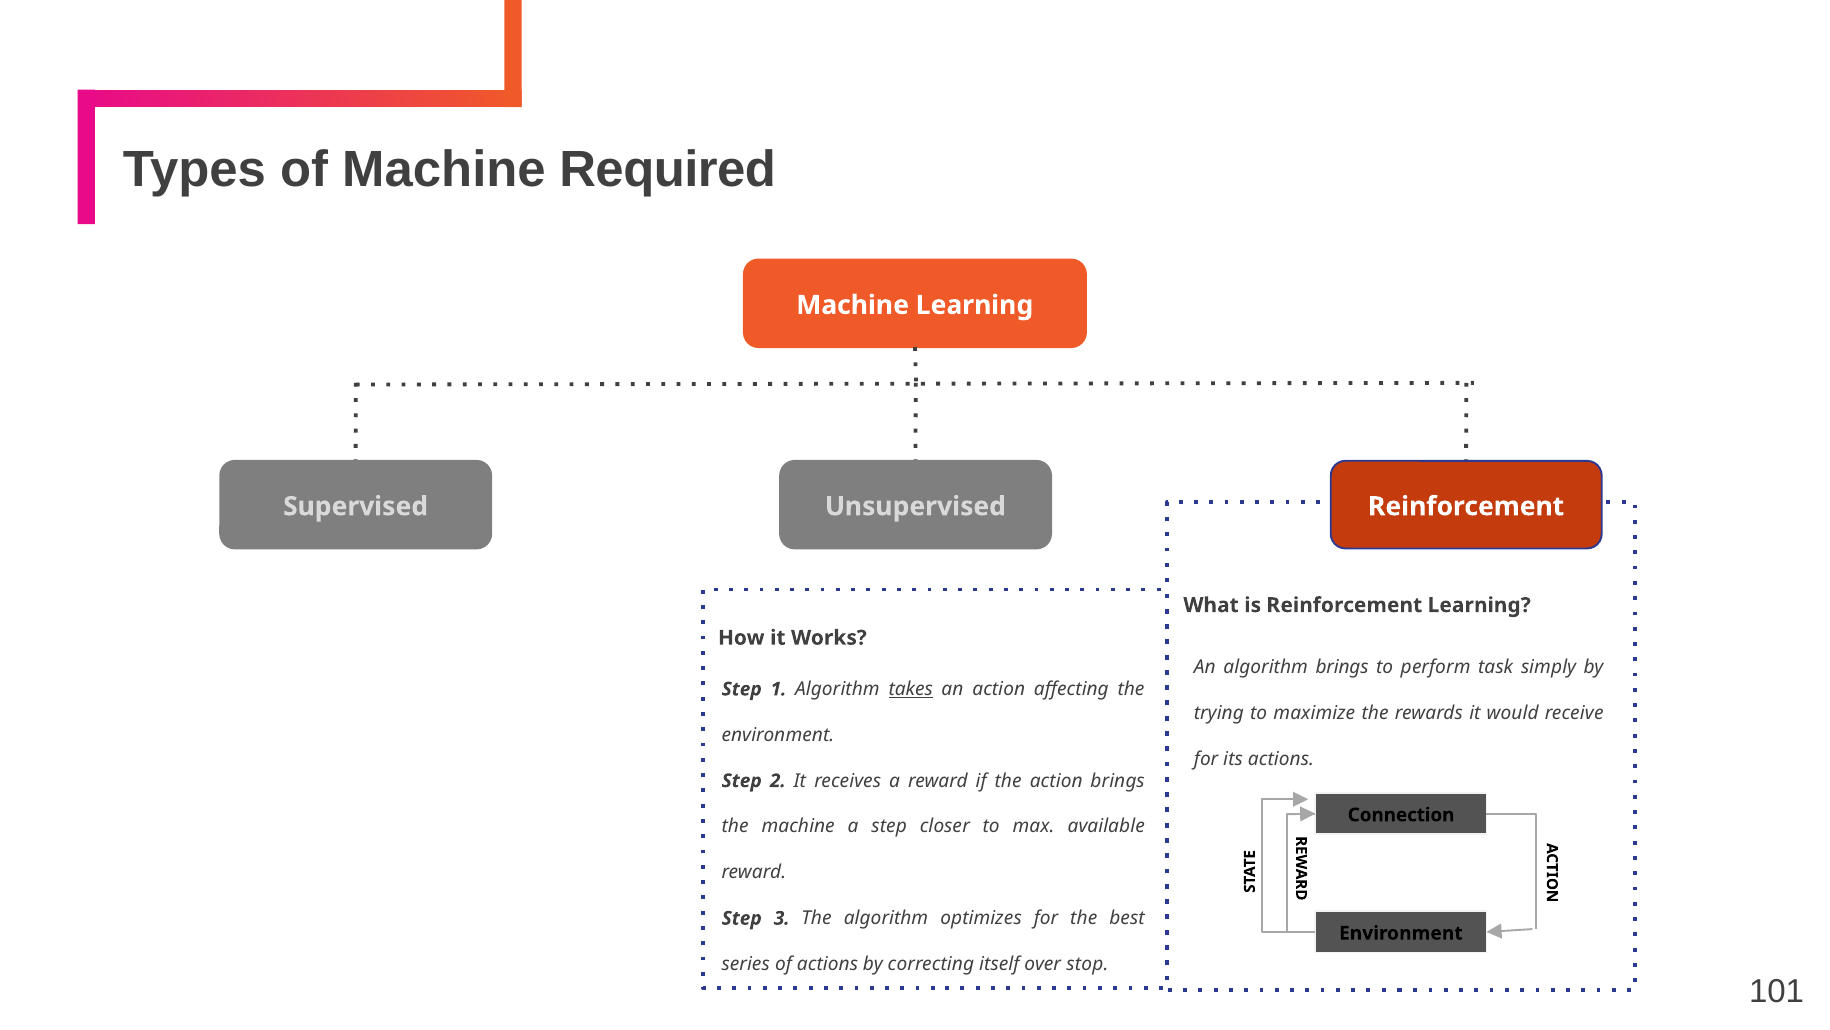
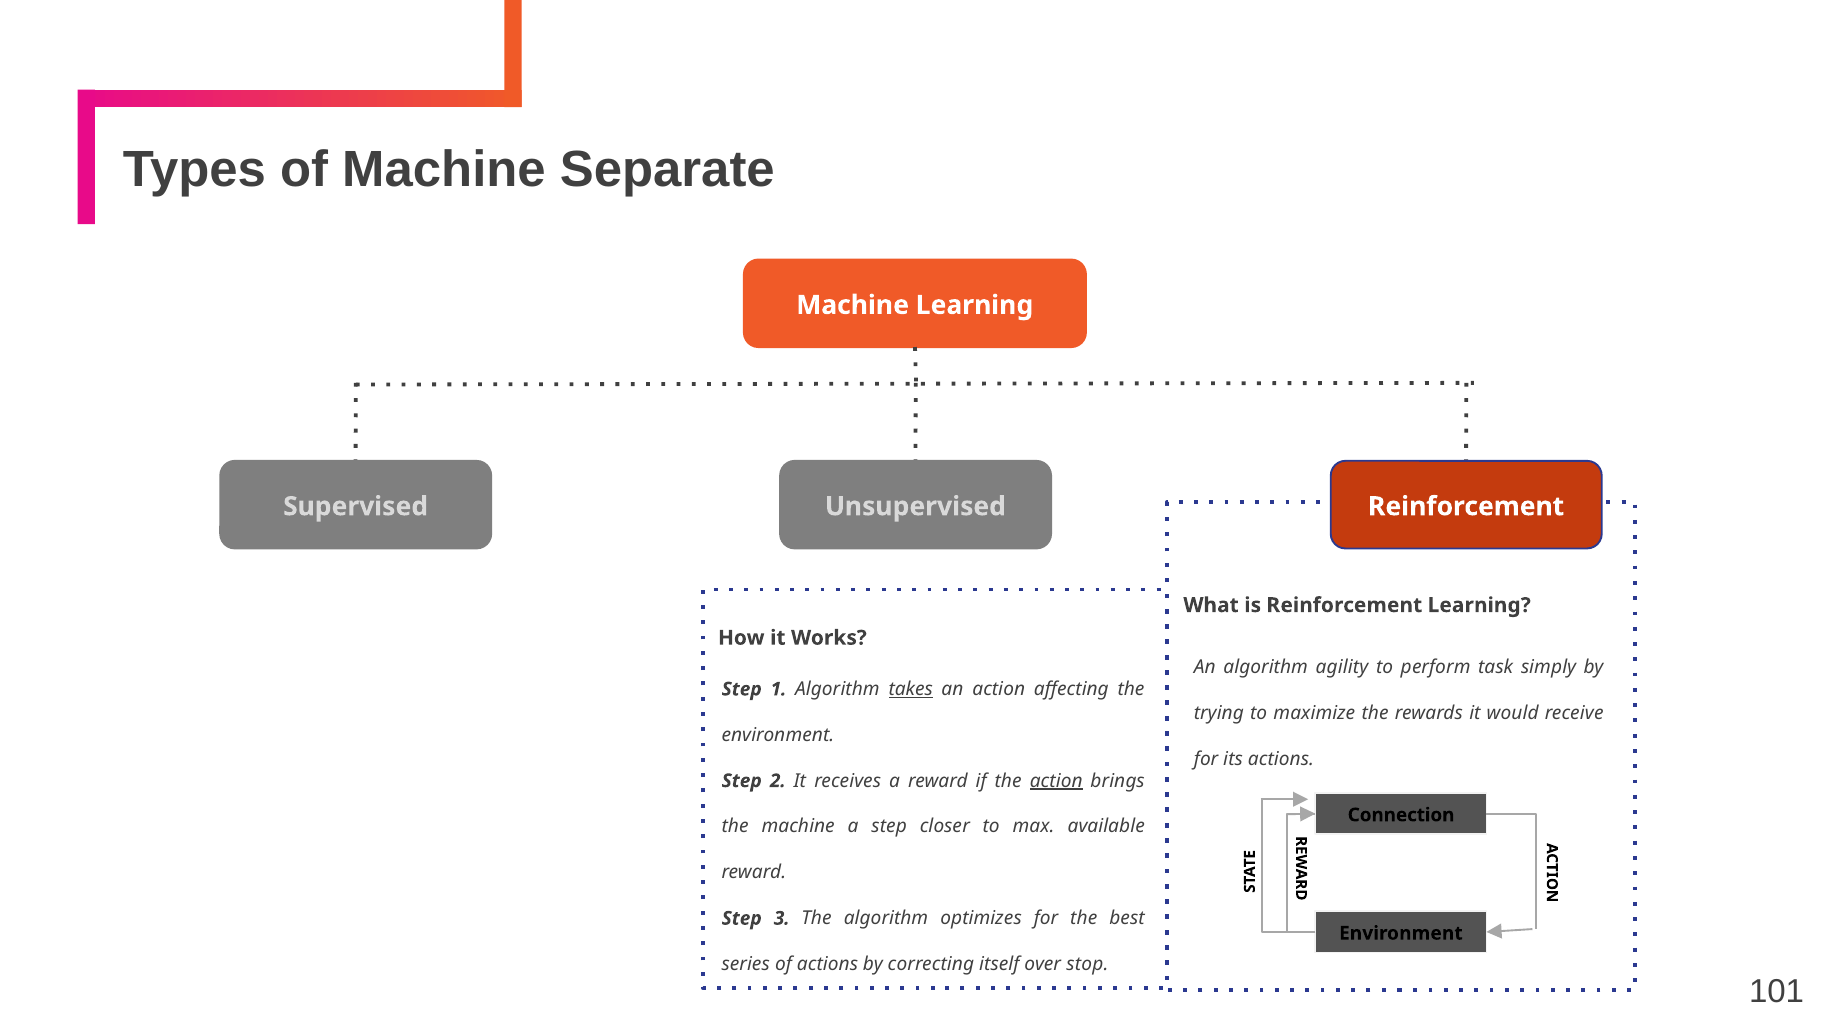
Required: Required -> Separate (667, 170)
algorithm brings: brings -> agility (1342, 667)
action underline: none -> present (1056, 780)
